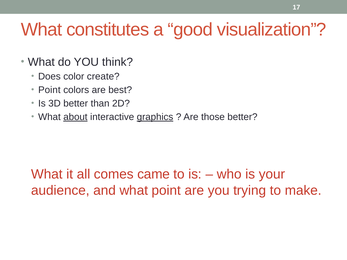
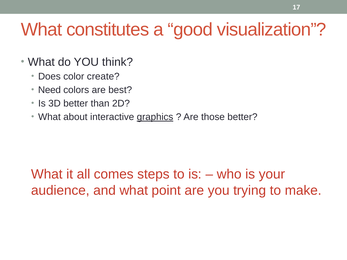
Point: Point -> Need (49, 90)
about underline: present -> none (75, 117)
came: came -> steps (154, 174)
